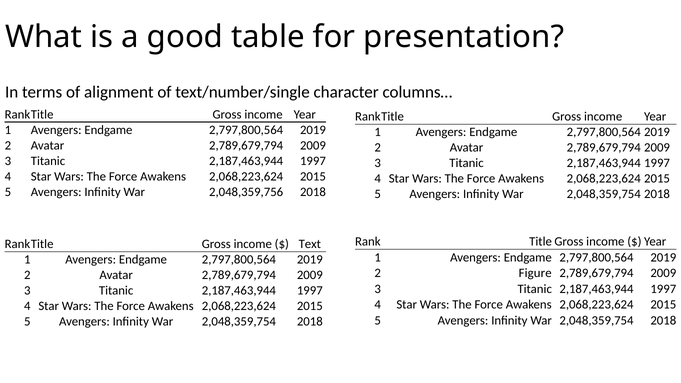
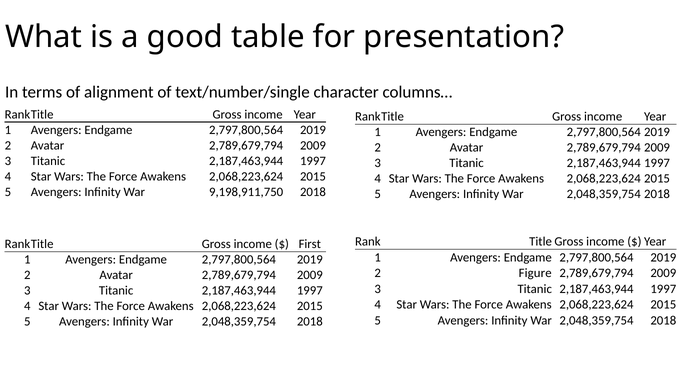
2,048,359,756: 2,048,359,756 -> 9,198,911,750 (246, 192)
Text: Text -> First (310, 244)
